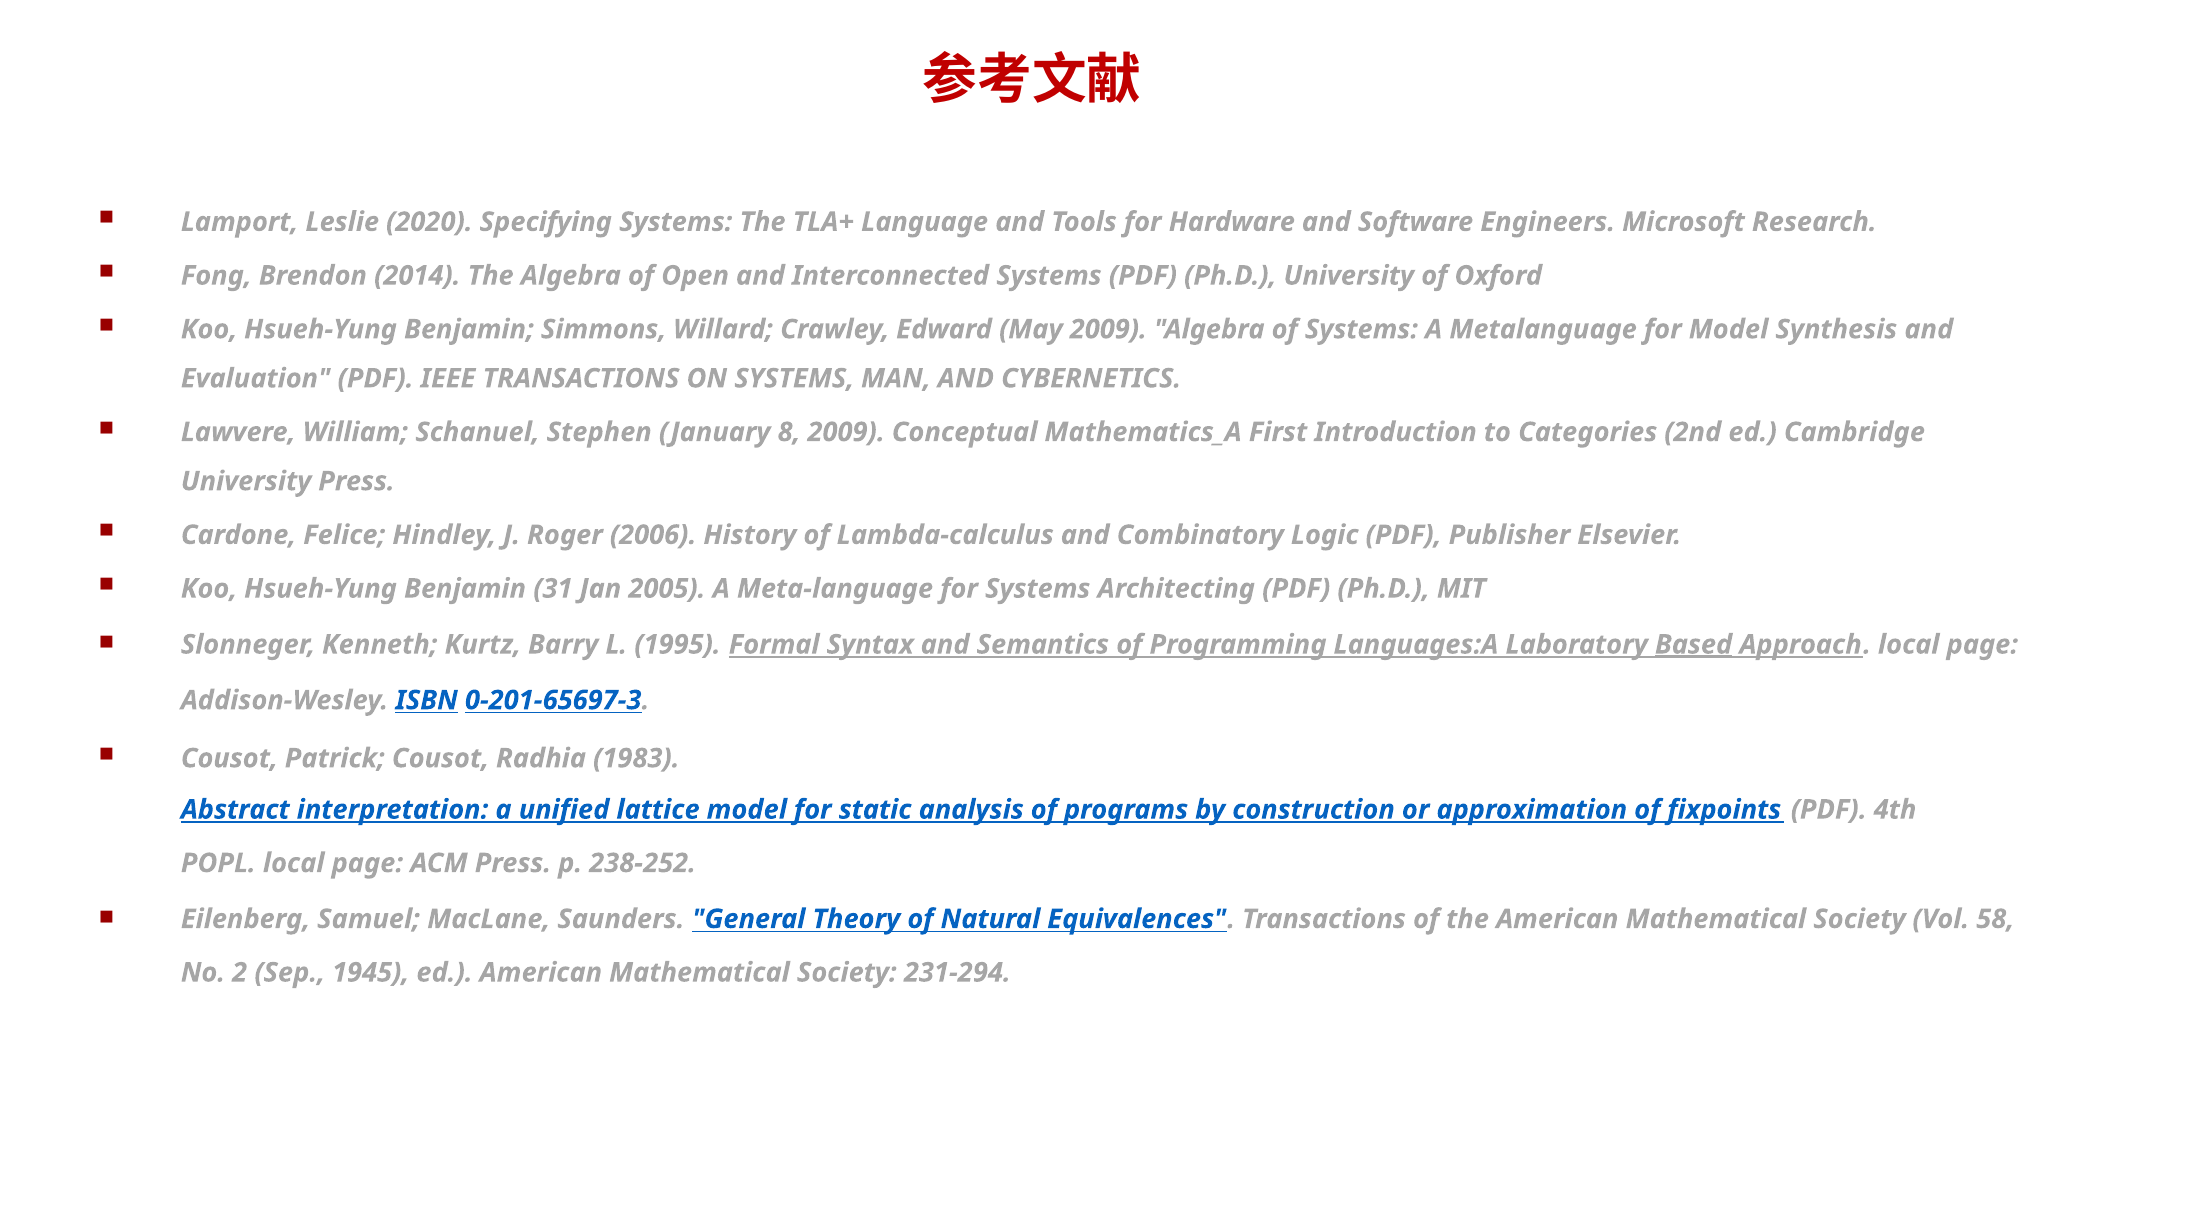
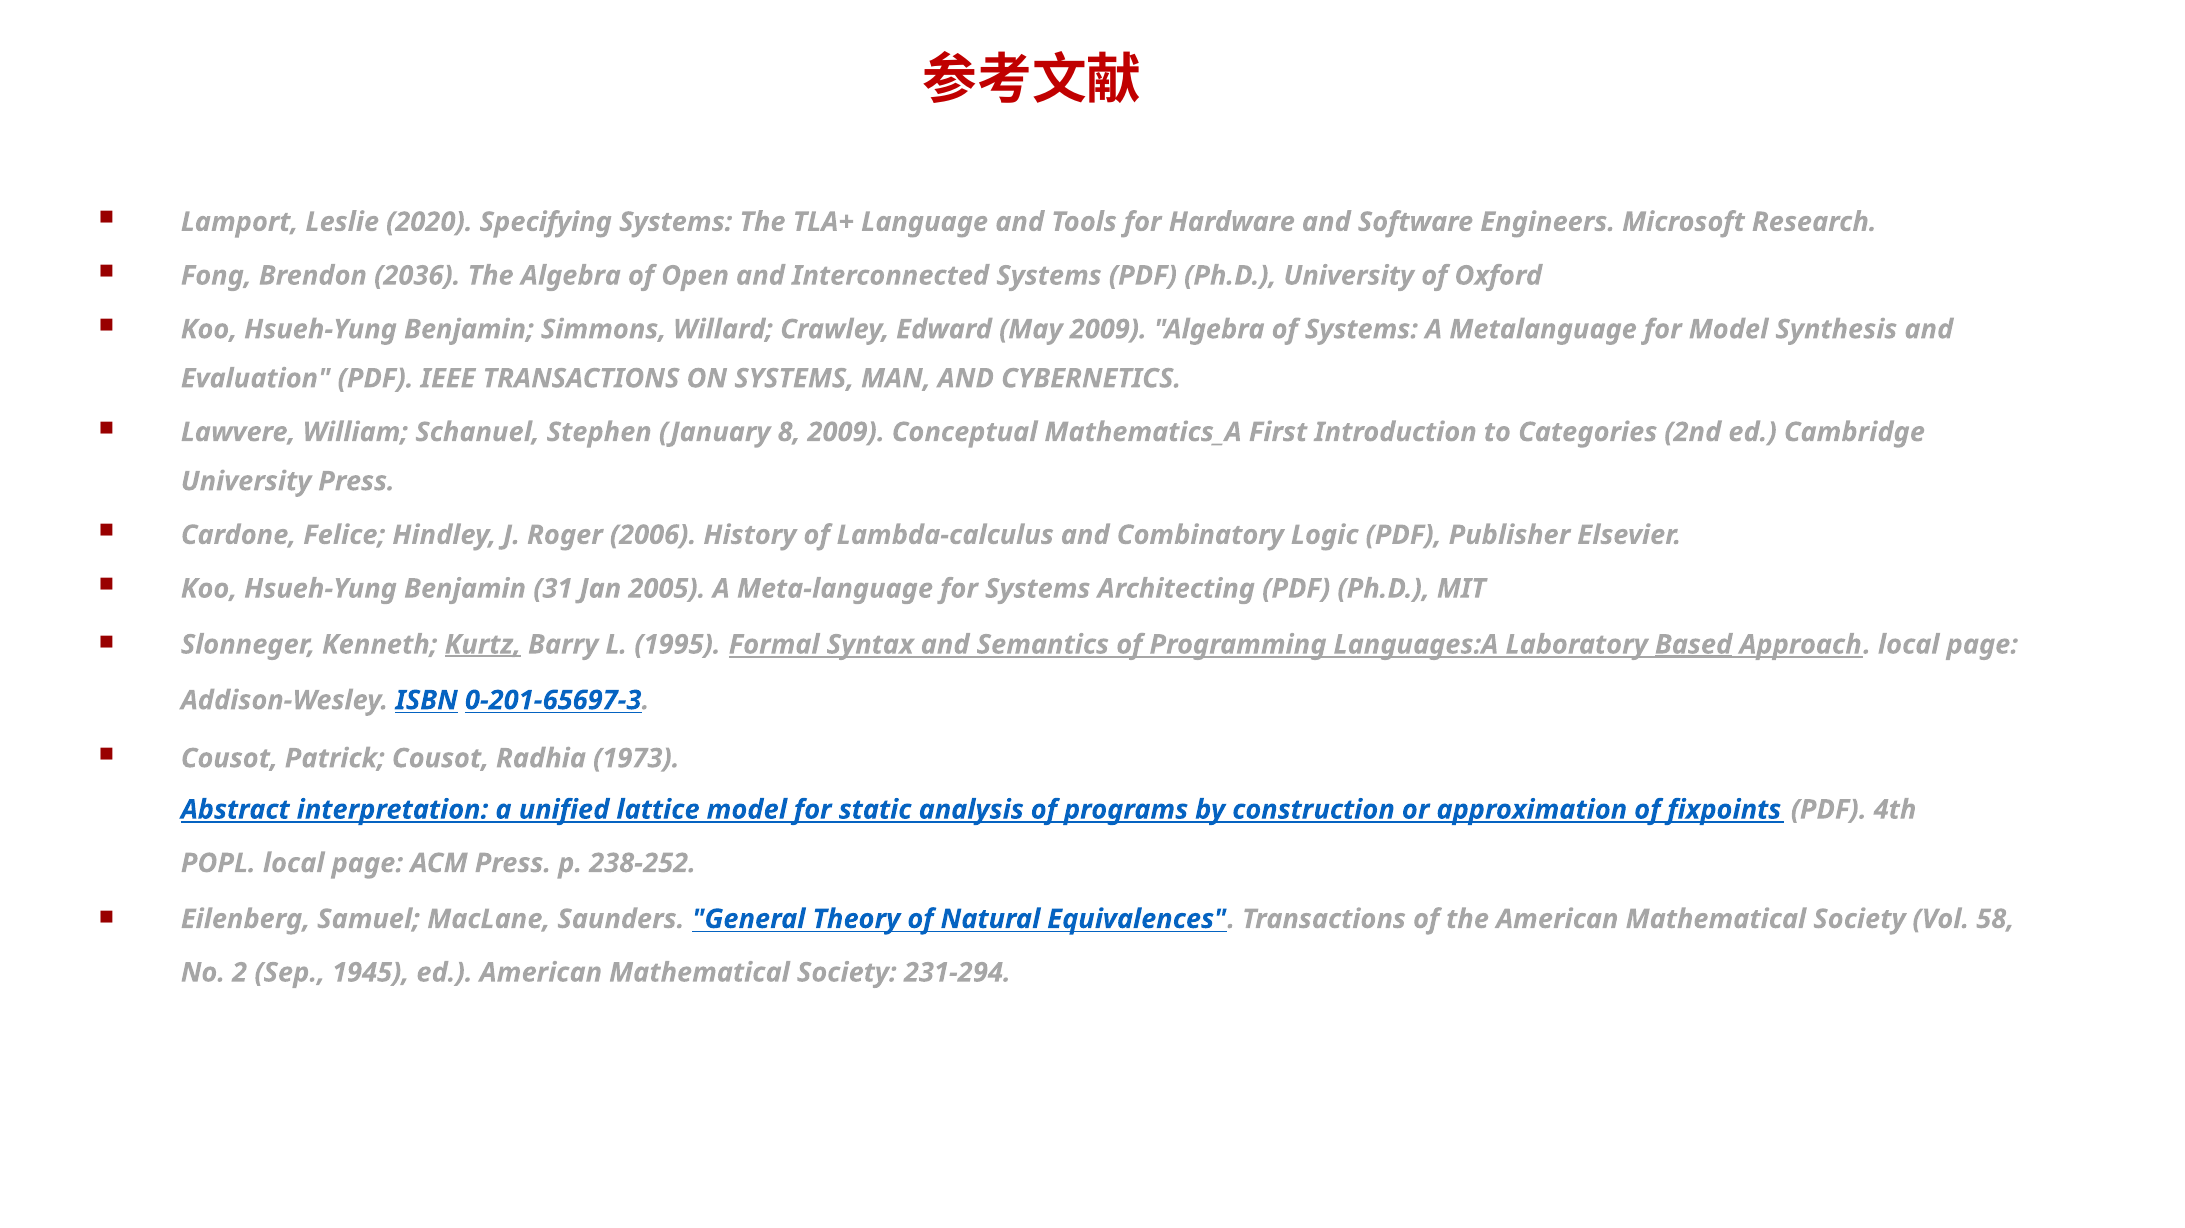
2014: 2014 -> 2036 (417, 276)
Kurtz underline: none -> present (483, 645)
1983: 1983 -> 1973 (636, 759)
